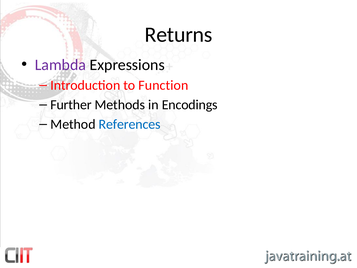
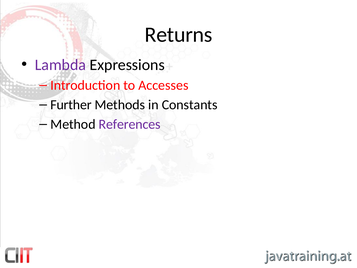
Function: Function -> Accesses (163, 85)
Encodings: Encodings -> Constants (190, 105)
References colour: blue -> purple (130, 124)
